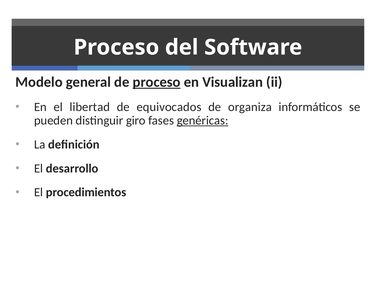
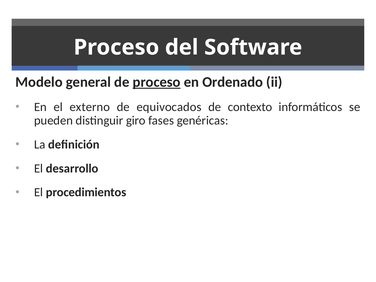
Visualizan: Visualizan -> Ordenado (233, 82)
libertad: libertad -> externo (90, 107)
organiza: organiza -> contexto (250, 107)
genéricas underline: present -> none (203, 120)
